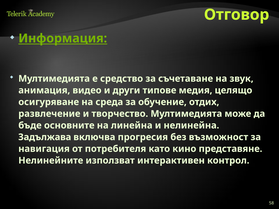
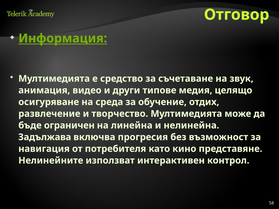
основните: основните -> ограничен (69, 126)
